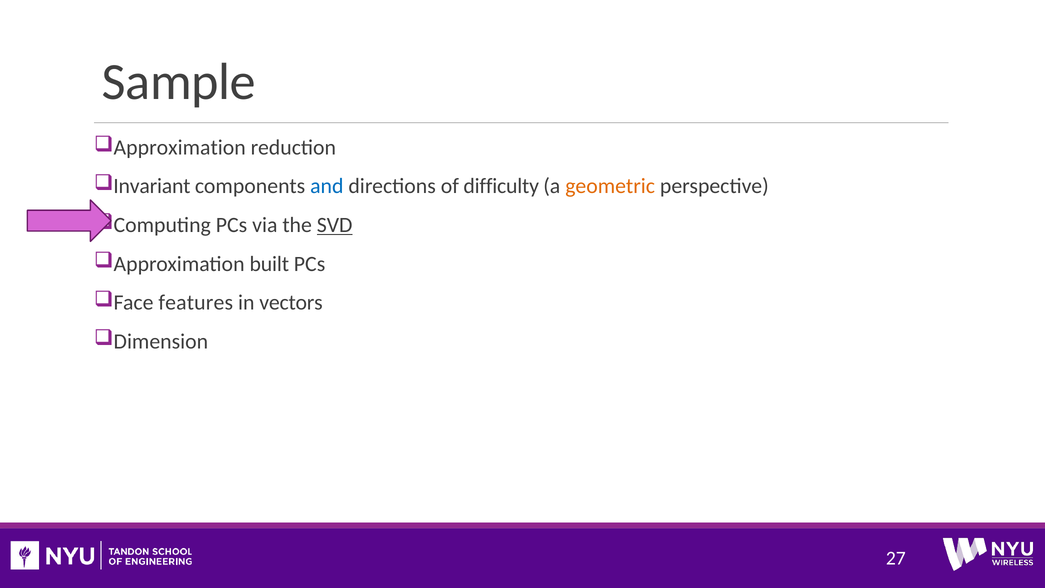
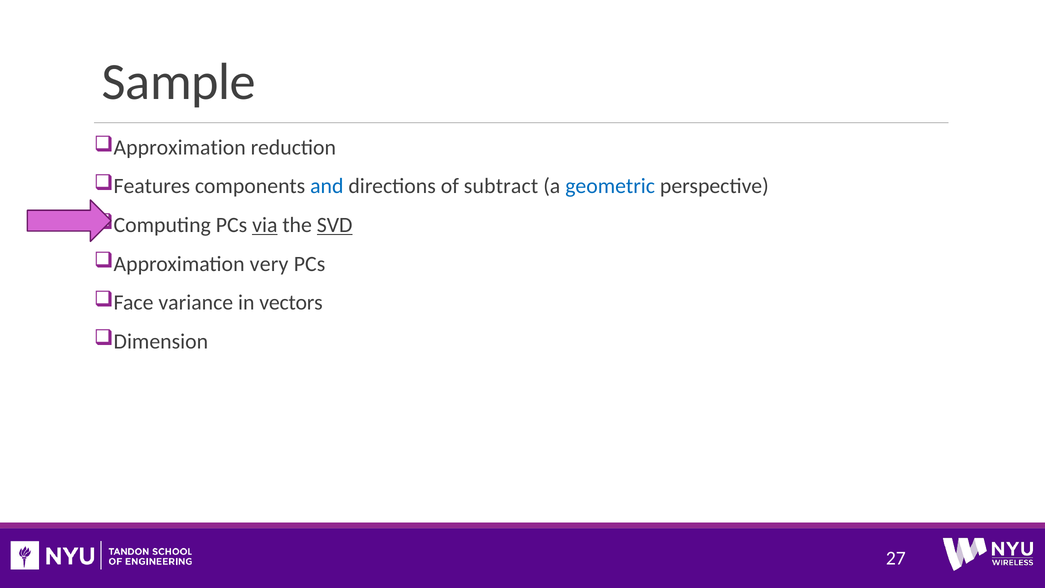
Invariant: Invariant -> Features (152, 186)
difficulty: difficulty -> subtract (501, 186)
geometric colour: orange -> blue (610, 186)
via underline: none -> present (265, 225)
built: built -> very (269, 264)
features: features -> variance (196, 303)
